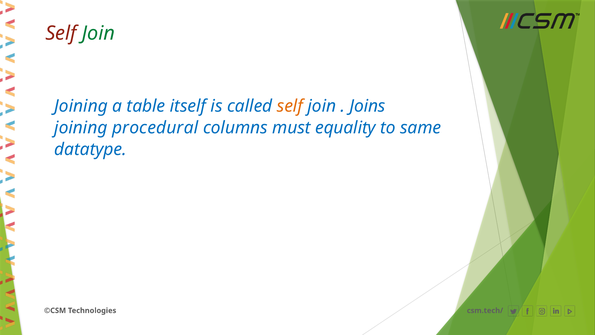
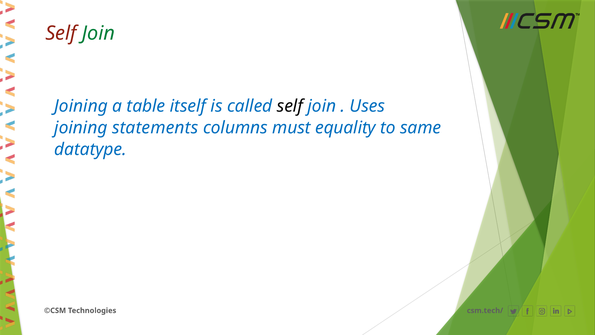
self colour: orange -> black (290, 106)
Joins: Joins -> Uses (367, 106)
procedural: procedural -> statements (155, 128)
